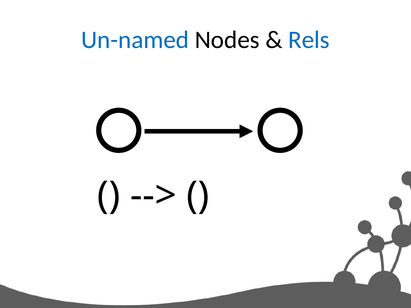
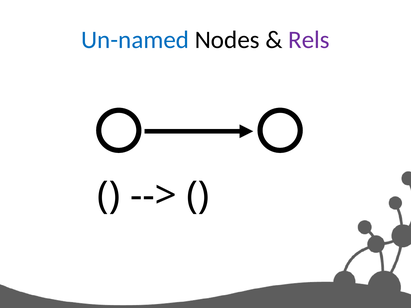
Rels colour: blue -> purple (309, 40)
